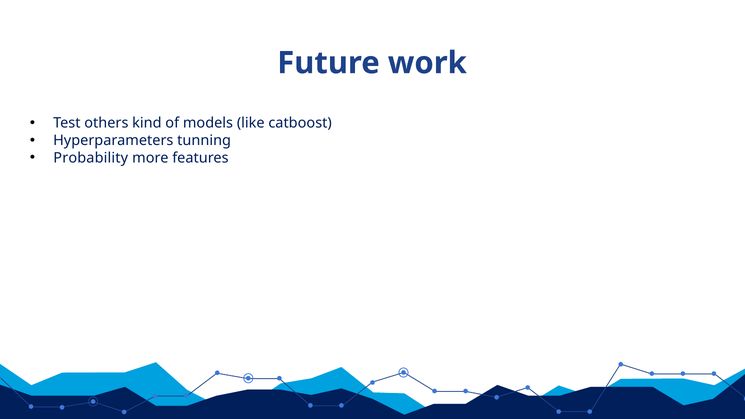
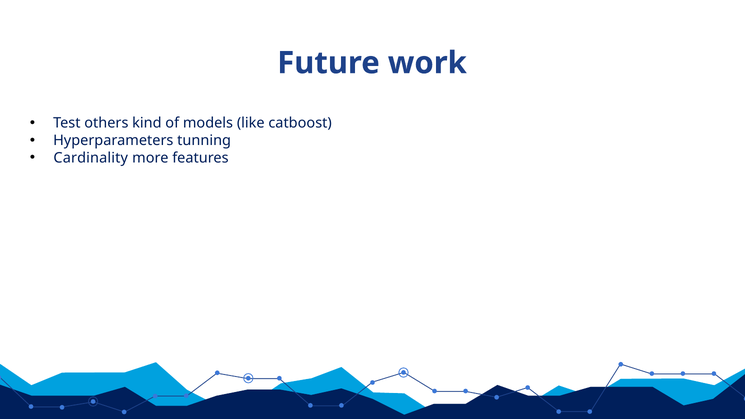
Probability: Probability -> Cardinality (91, 158)
